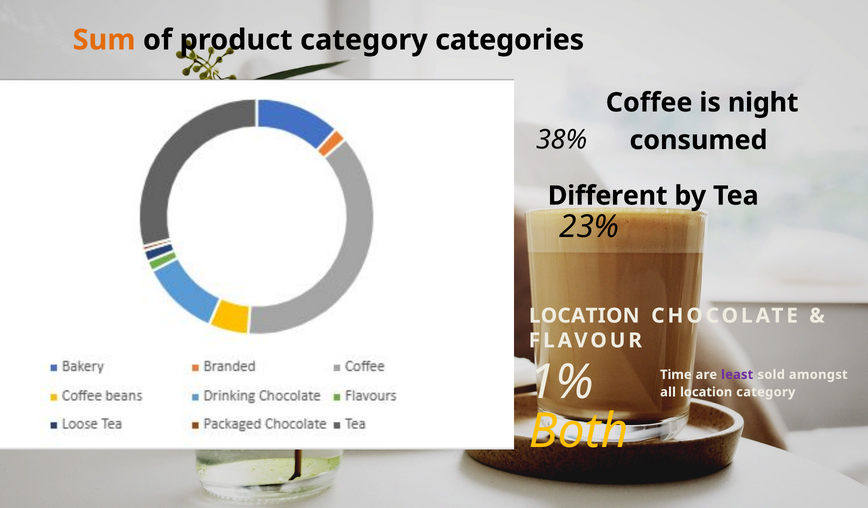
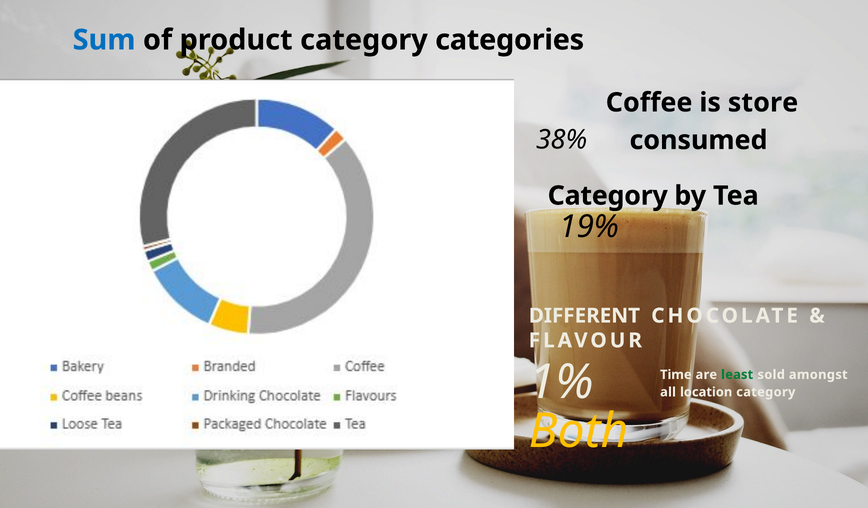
Sum colour: orange -> blue (104, 40)
night: night -> store (763, 103)
Different: Different -> Category (608, 196)
23%: 23% -> 19% (589, 227)
LOCATION: LOCATION -> DIFFERENT (584, 315)
least colour: purple -> green (737, 374)
